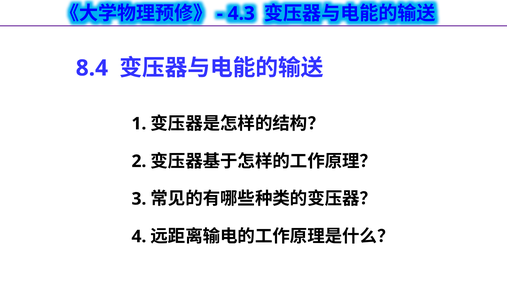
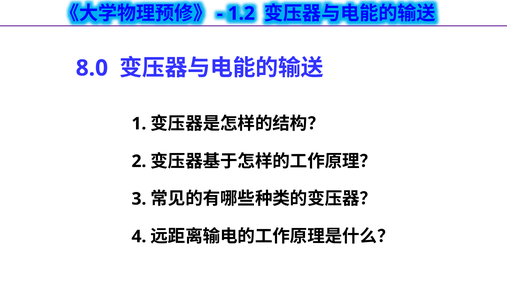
4.3: 4.3 -> 1.2 (241, 14)
8.4: 8.4 -> 8.0 (92, 68)
